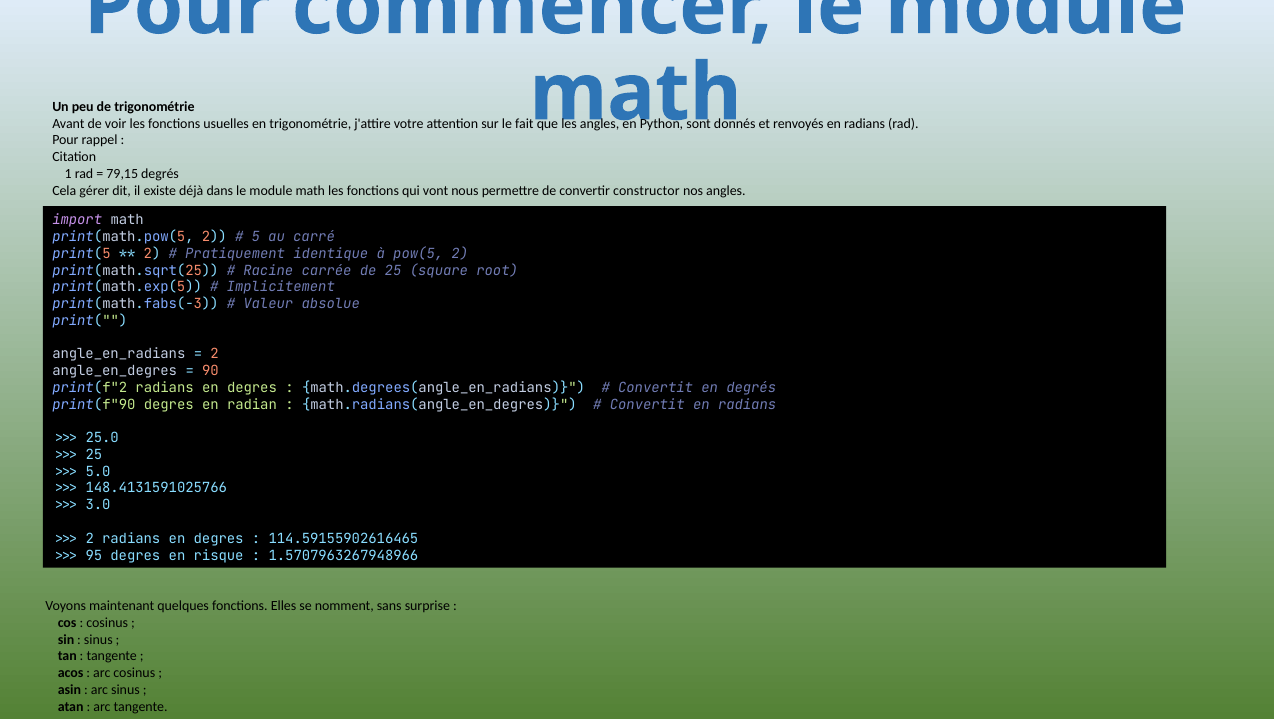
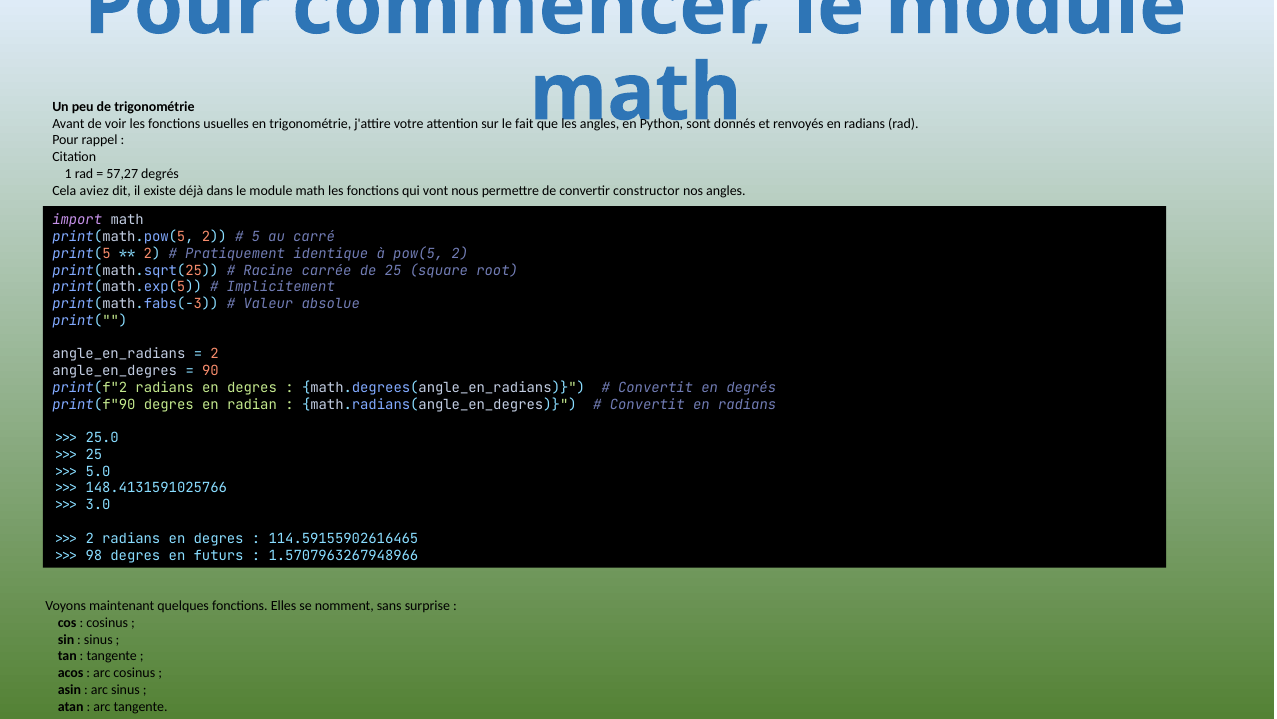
79,15: 79,15 -> 57,27 (122, 174)
gérer: gérer -> aviez (94, 190)
95: 95 -> 98 (94, 555)
risque: risque -> futurs (219, 555)
